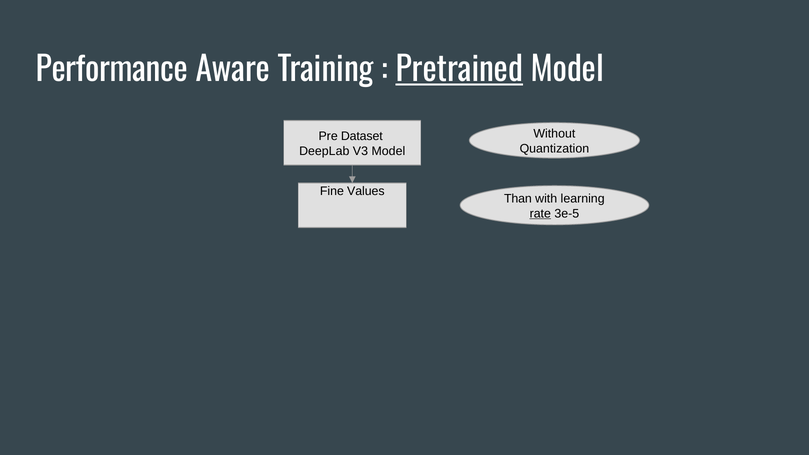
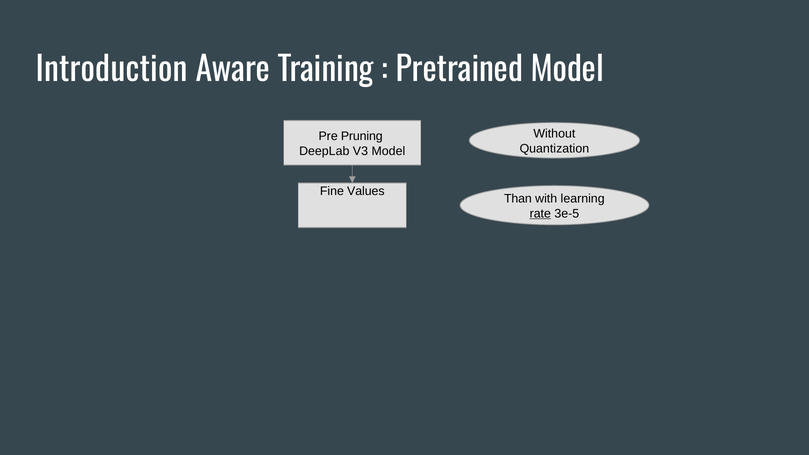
Performance: Performance -> Introduction (112, 70)
Pretrained underline: present -> none (459, 70)
Dataset: Dataset -> Pruning (362, 136)
